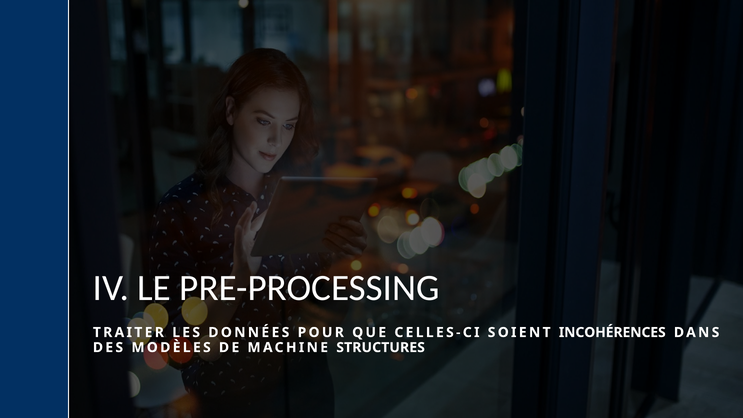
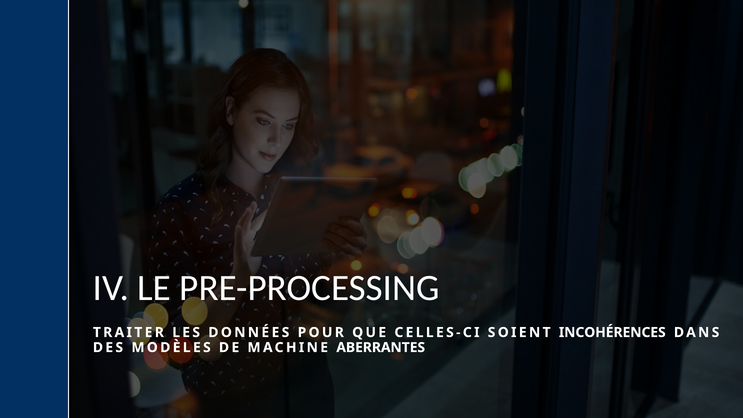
STRUCTURES: STRUCTURES -> ABERRANTES (381, 347)
